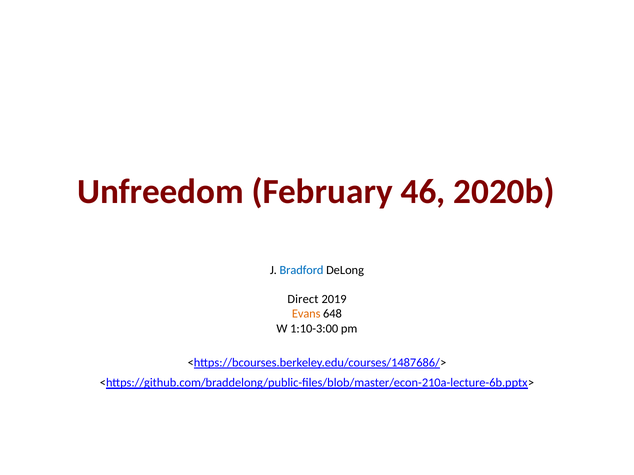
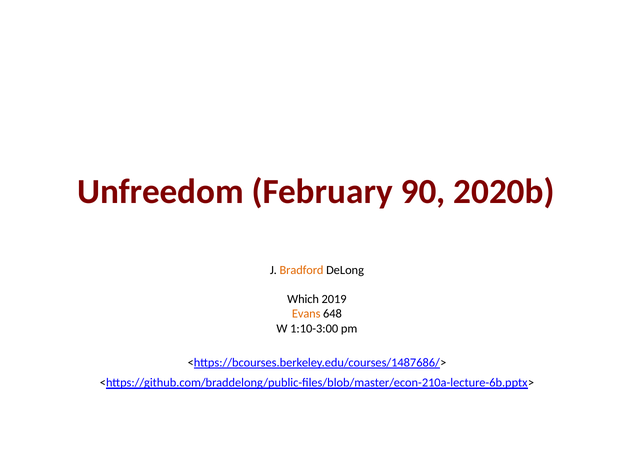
46: 46 -> 90 (423, 192)
Bradford colour: blue -> orange (302, 270)
Direct: Direct -> Which (303, 300)
